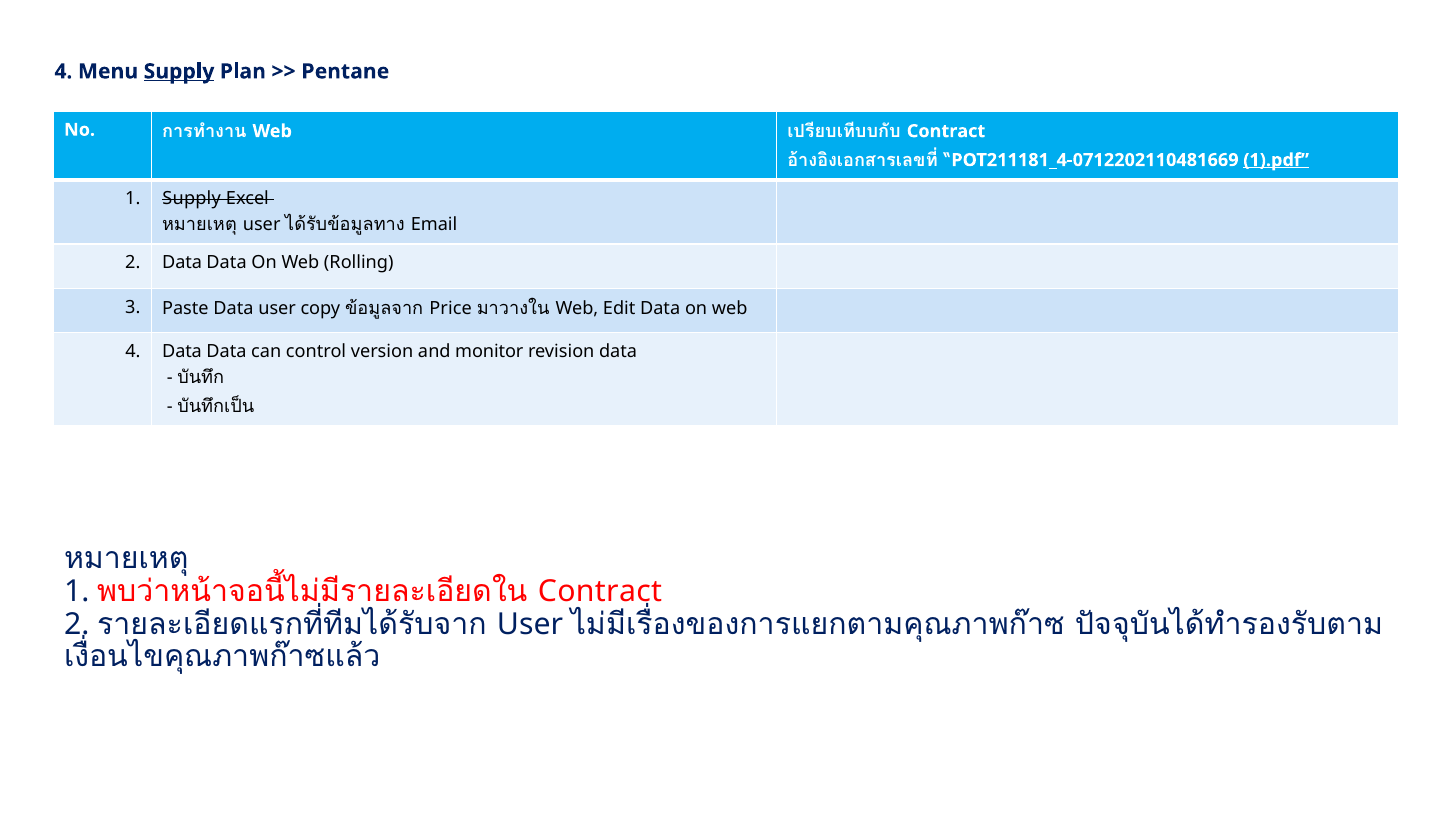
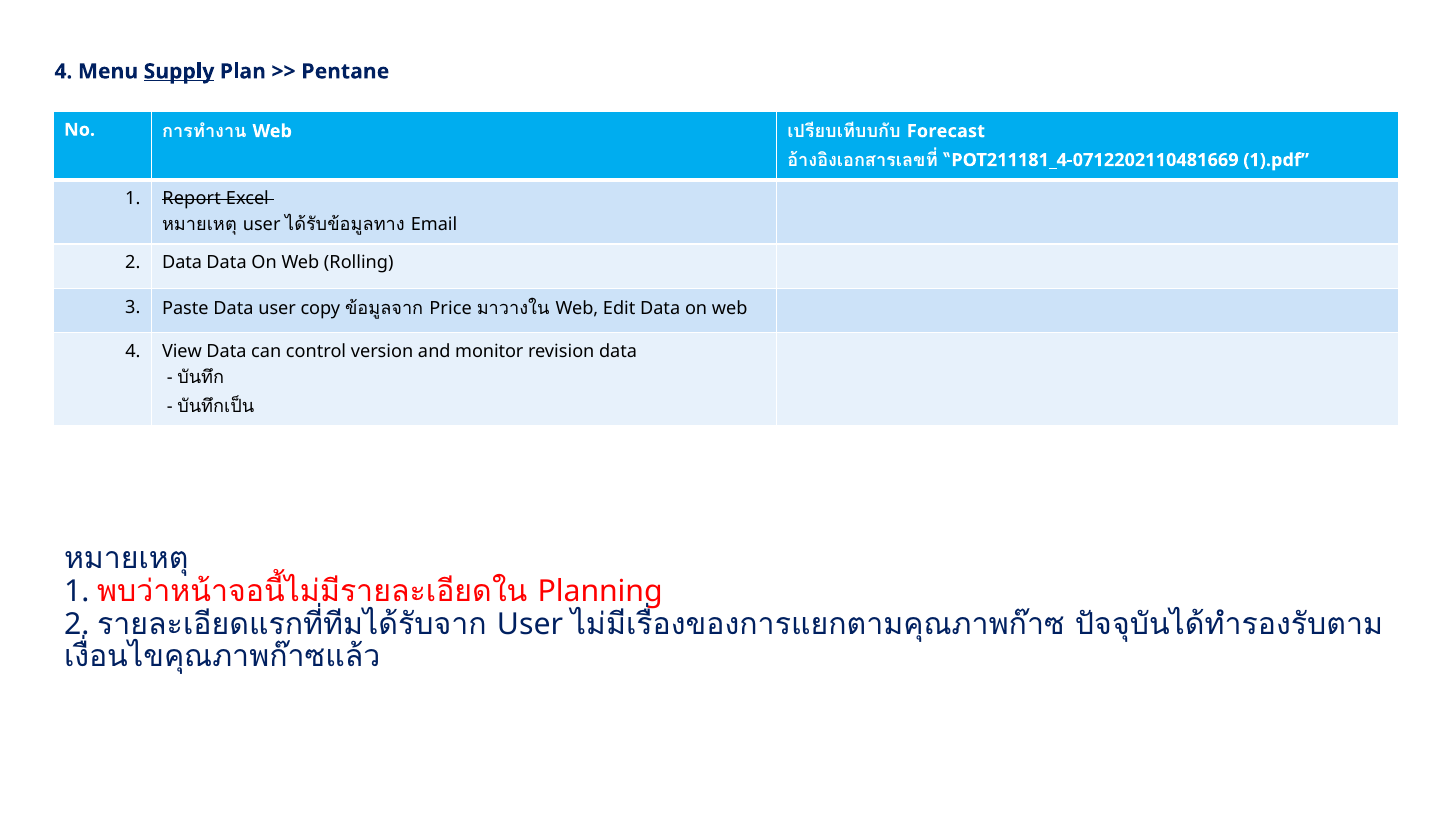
Contract: Contract -> Forecast (946, 131)
1).pdf underline: present -> none (1276, 160)
1 Supply: Supply -> Report (192, 198)
4 Data: Data -> View (182, 351)
Contract: Contract -> Planning (600, 591)
